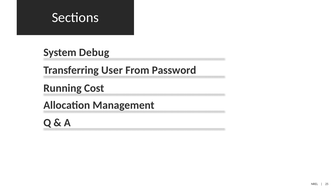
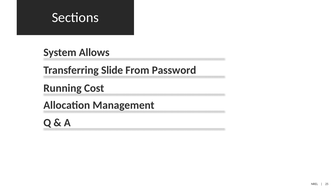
Debug: Debug -> Allows (94, 52)
User: User -> Slide (112, 70)
